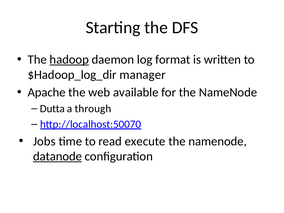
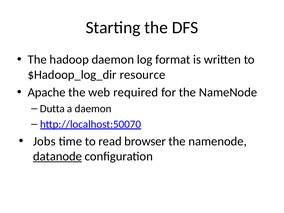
hadoop underline: present -> none (69, 60)
manager: manager -> resource (143, 75)
available: available -> required (136, 92)
a through: through -> daemon (93, 109)
execute: execute -> browser (145, 141)
